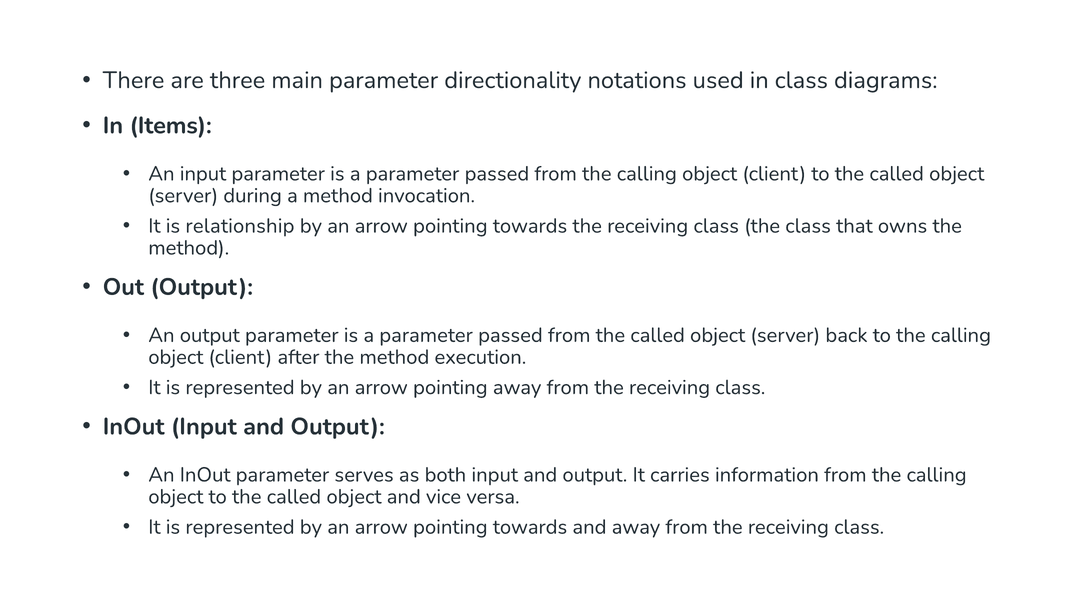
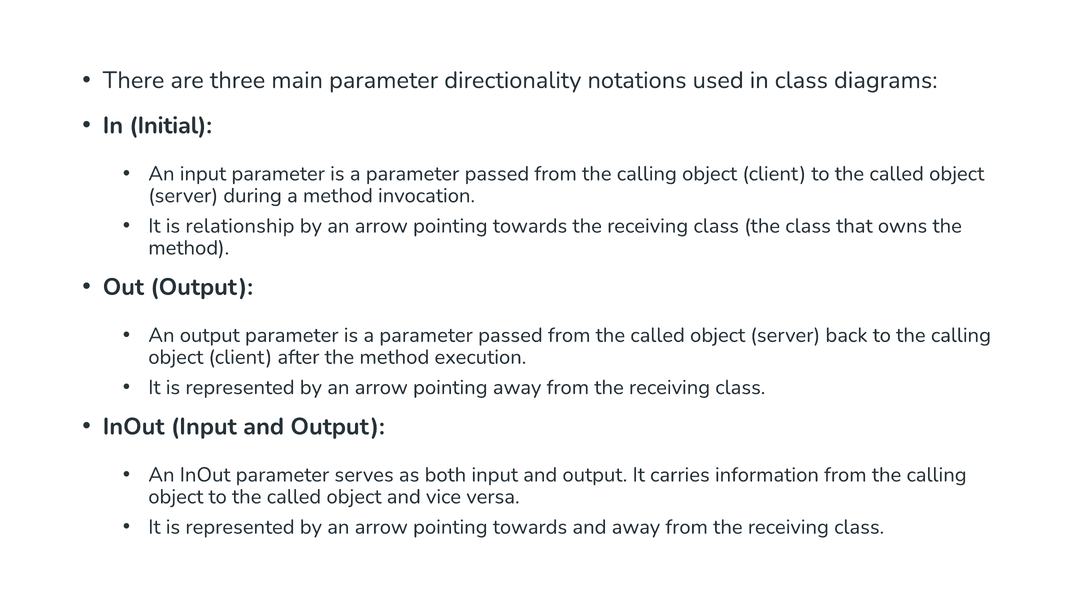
Items: Items -> Initial (171, 125)
